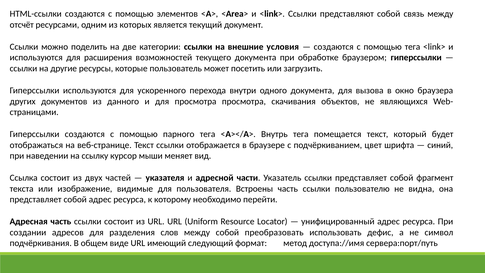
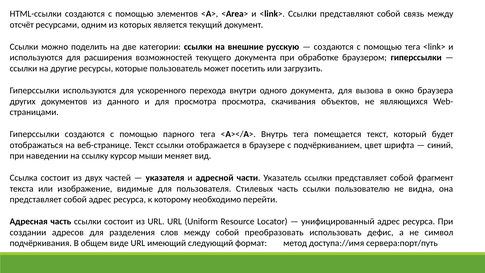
условия: условия -> русскую (283, 47)
Встроены: Встроены -> Стилевых (254, 189)
